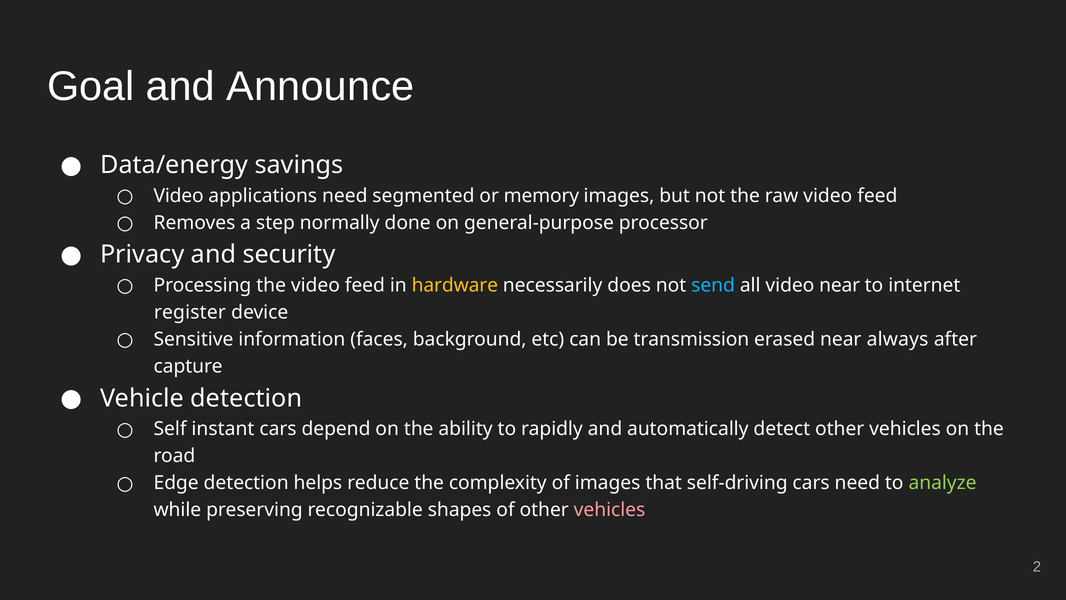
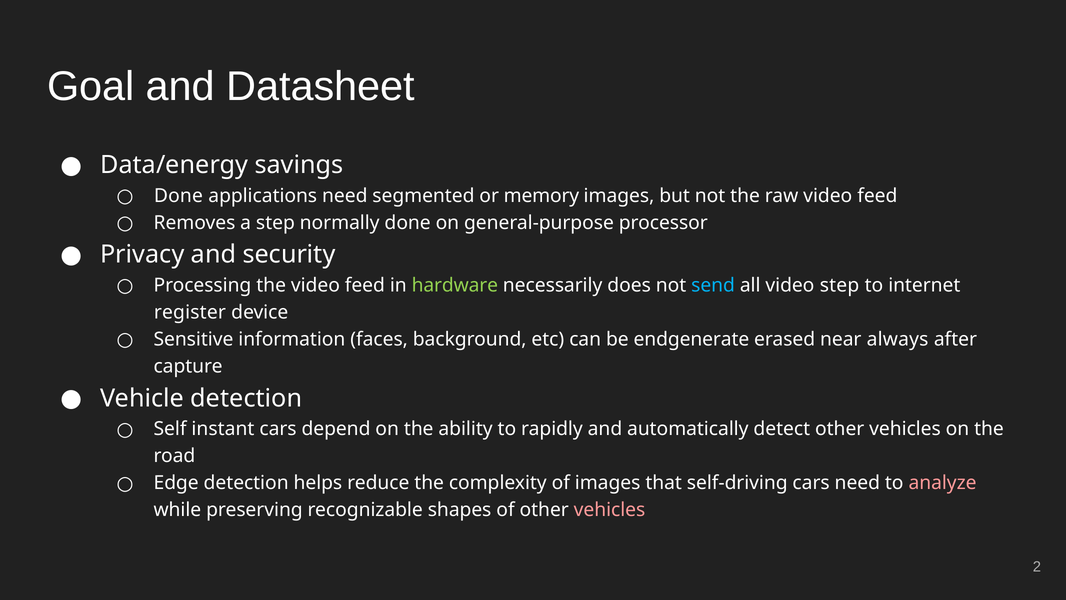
Announce: Announce -> Datasheet (321, 86)
Video: Video -> Done (178, 196)
hardware colour: yellow -> light green (455, 285)
video near: near -> step (840, 285)
transmission: transmission -> endgenerate (691, 339)
analyze colour: light green -> pink (943, 483)
